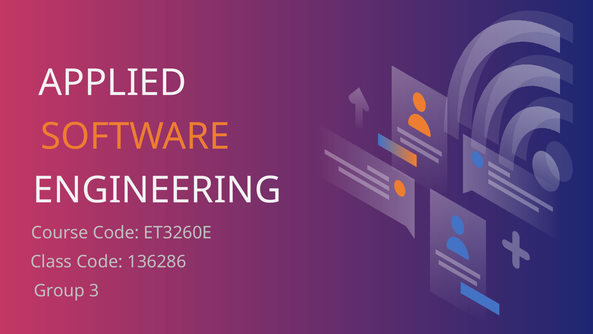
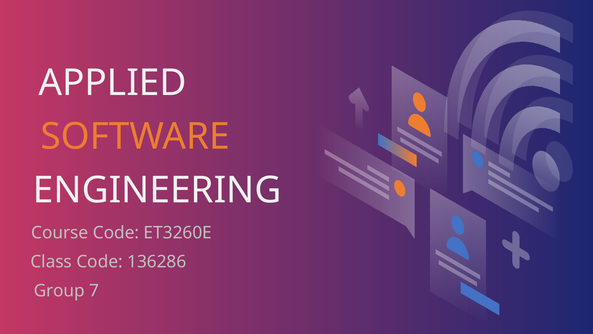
3: 3 -> 7 (94, 290)
